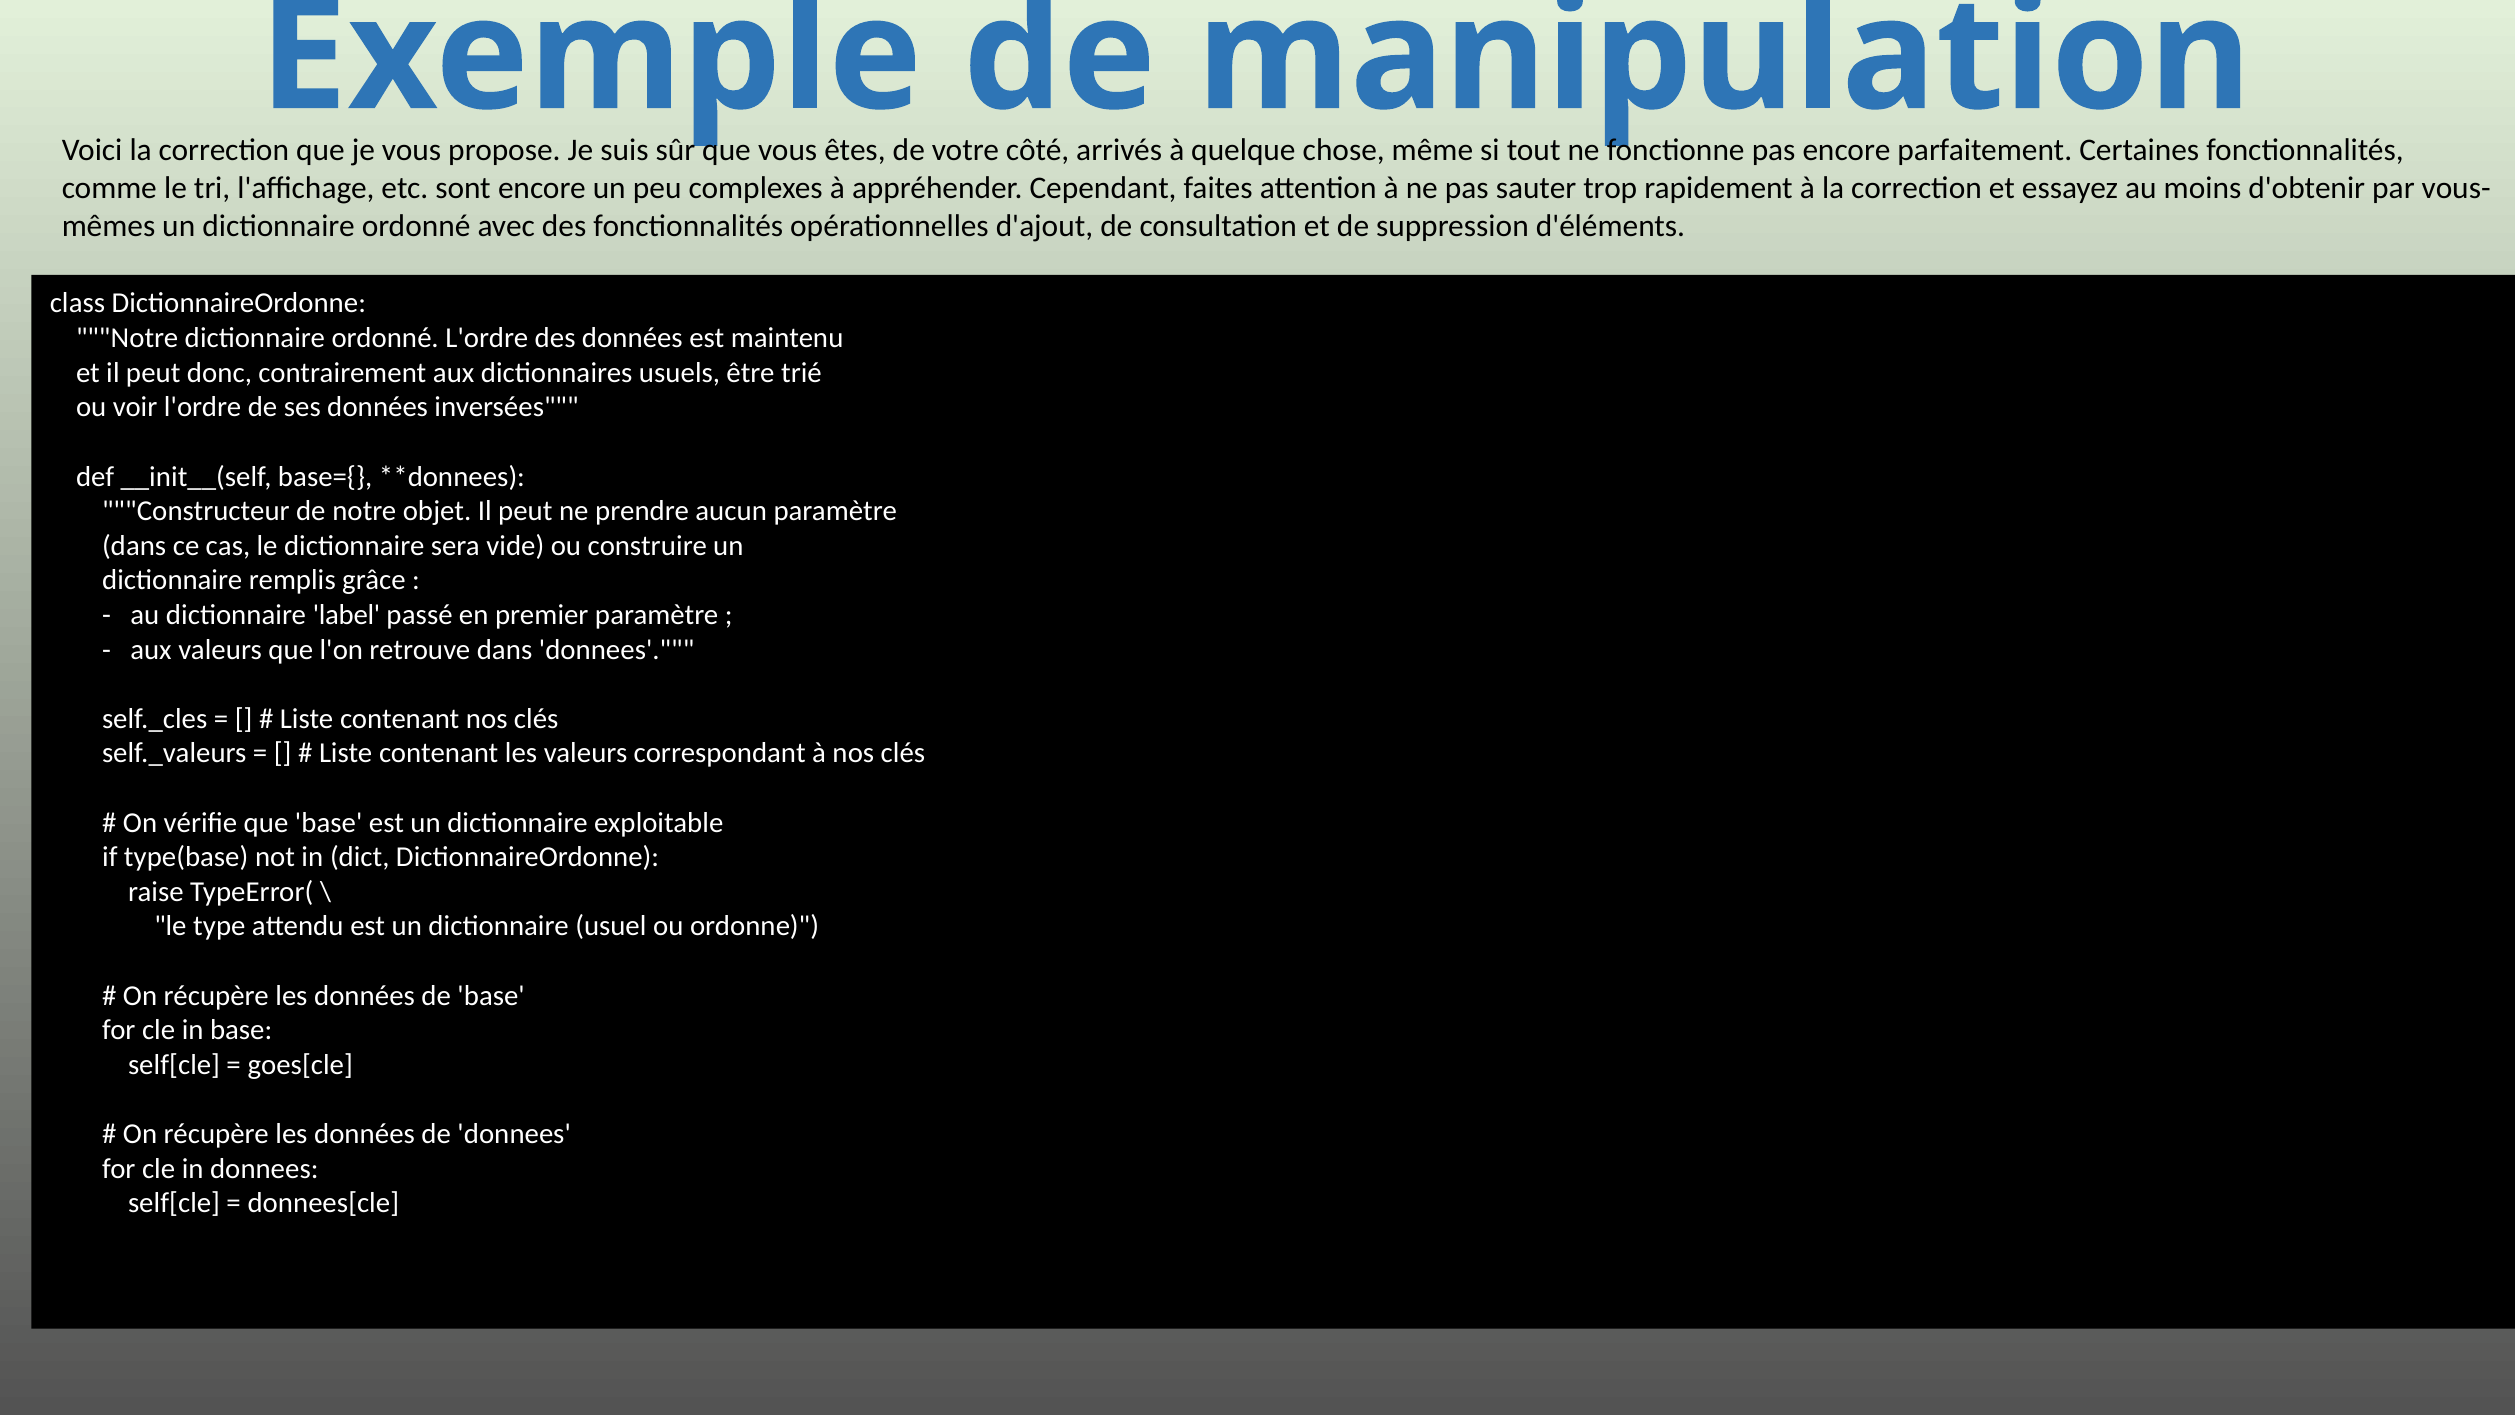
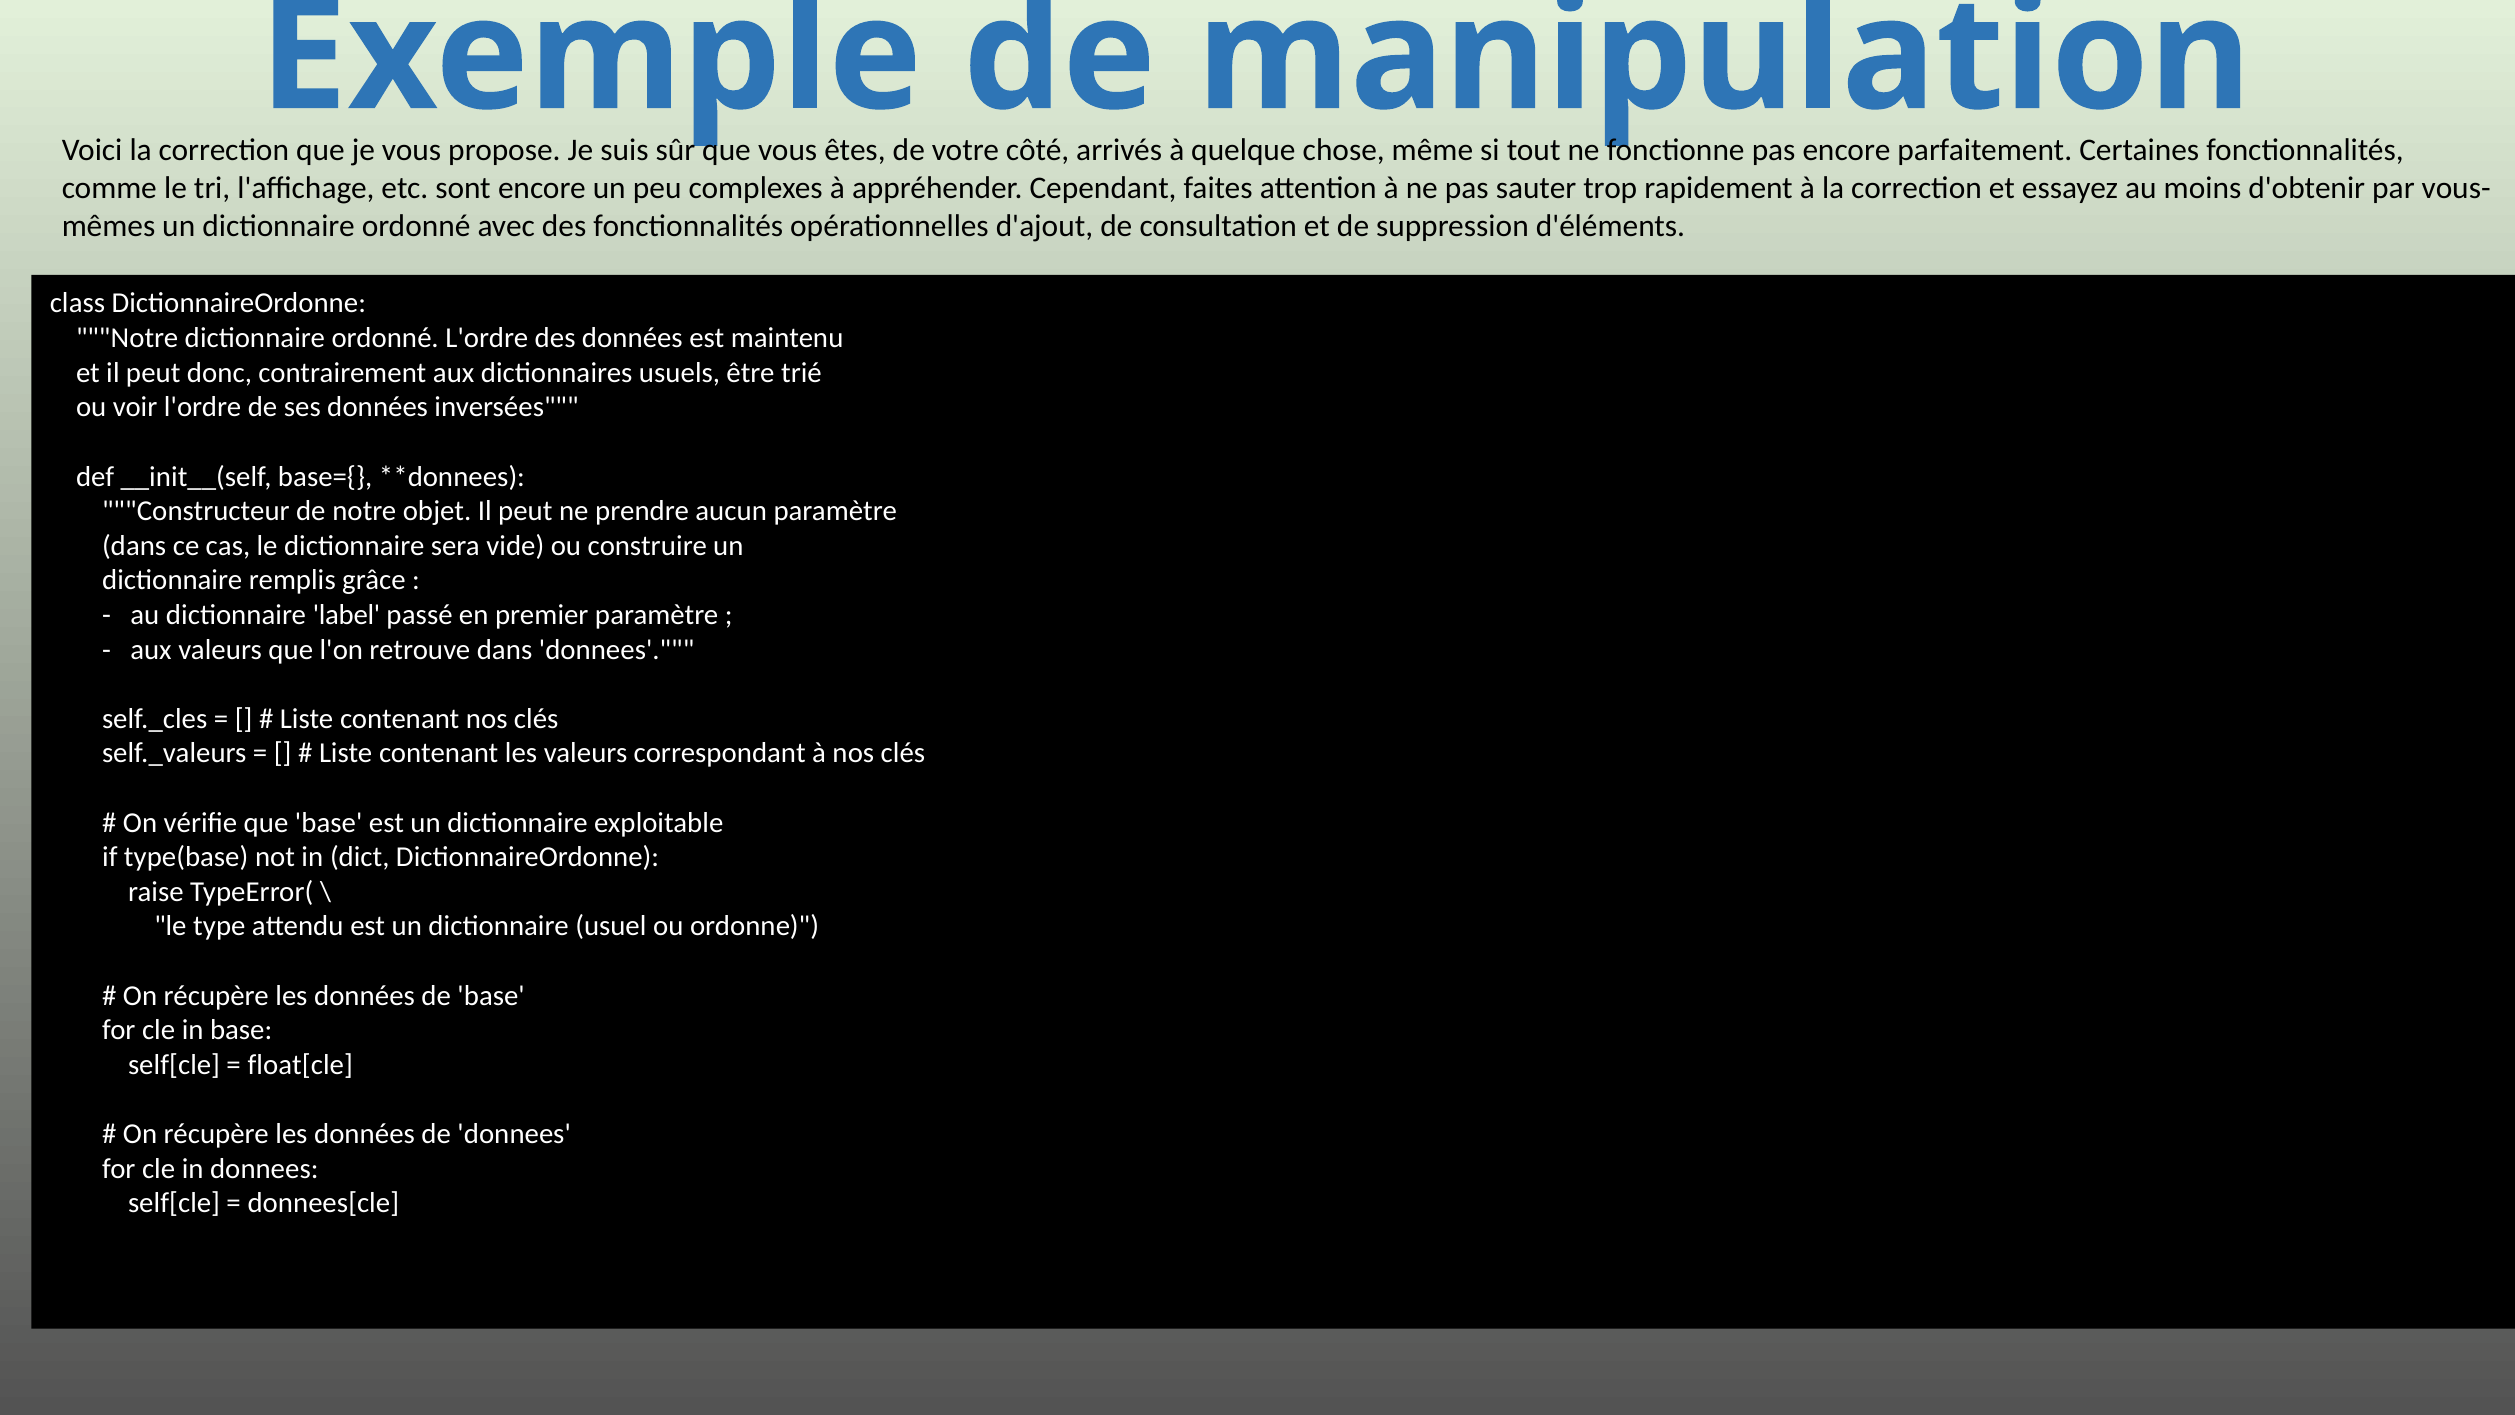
goes[cle: goes[cle -> float[cle (300, 1065)
